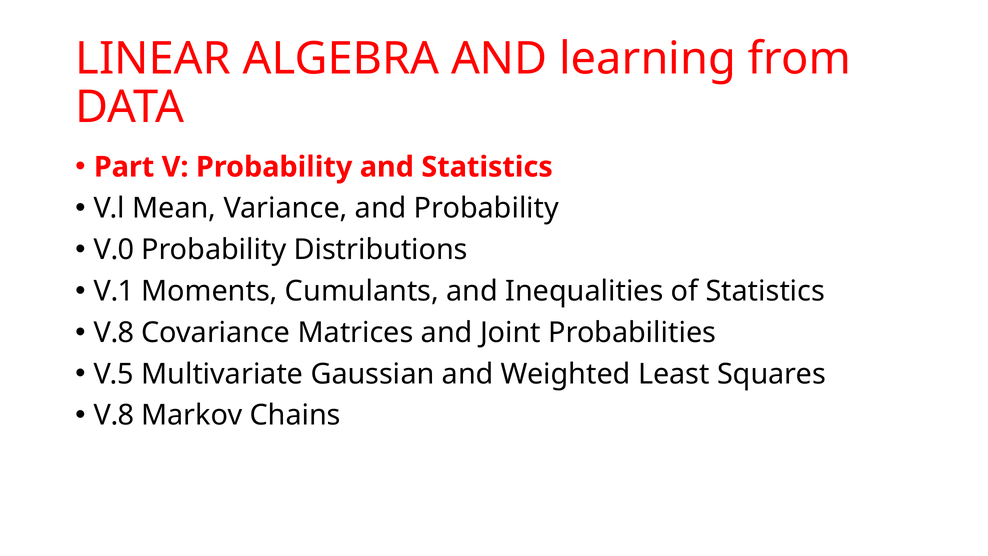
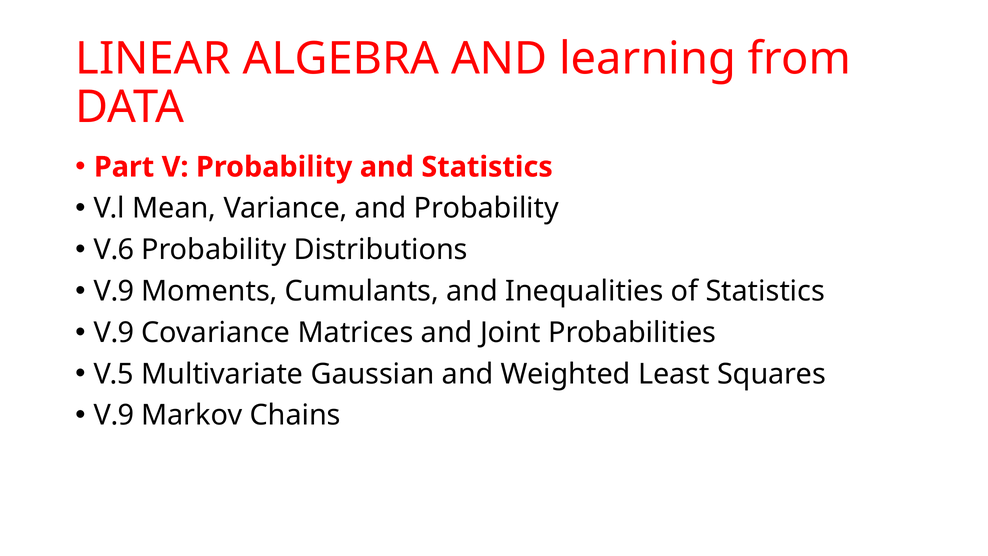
V.0: V.0 -> V.6 (114, 250)
V.1: V.1 -> V.9 (114, 291)
V.8: V.8 -> V.9 (114, 332)
V.8: V.8 -> V.9 (114, 415)
